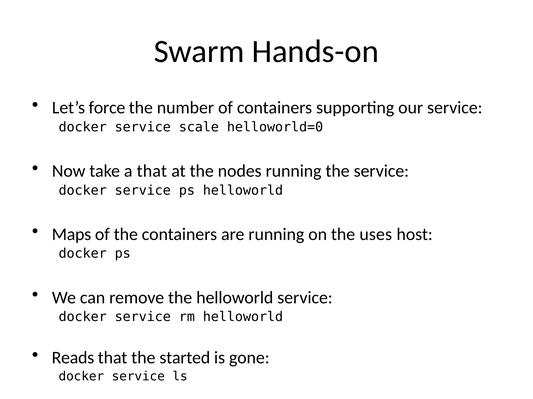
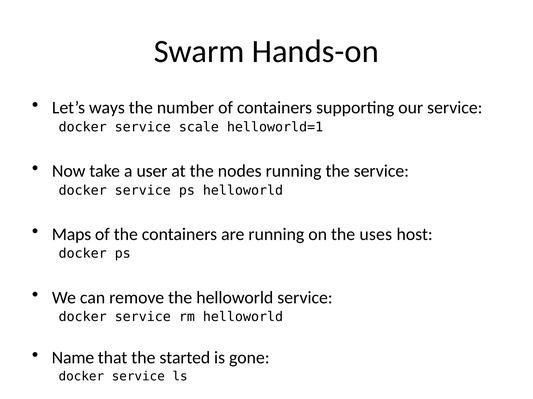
force: force -> ways (107, 108)
helloworld=0: helloworld=0 -> helloworld=1 (275, 127)
a that: that -> user (152, 171)
Reads: Reads -> Name (73, 358)
